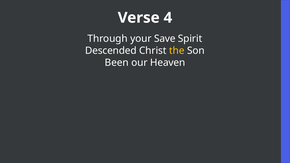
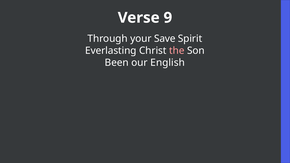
4: 4 -> 9 (168, 18)
Descended: Descended -> Everlasting (111, 51)
the colour: yellow -> pink (177, 51)
Heaven: Heaven -> English (168, 63)
